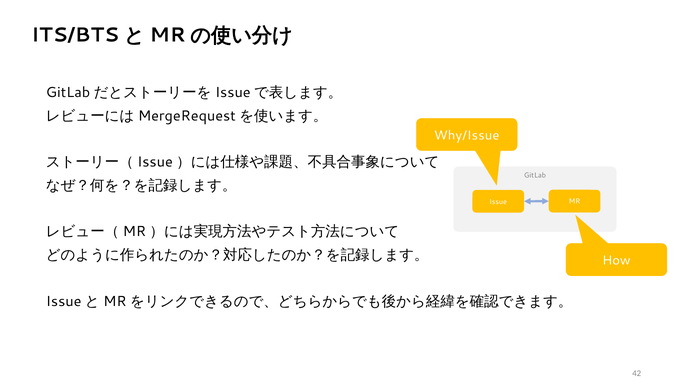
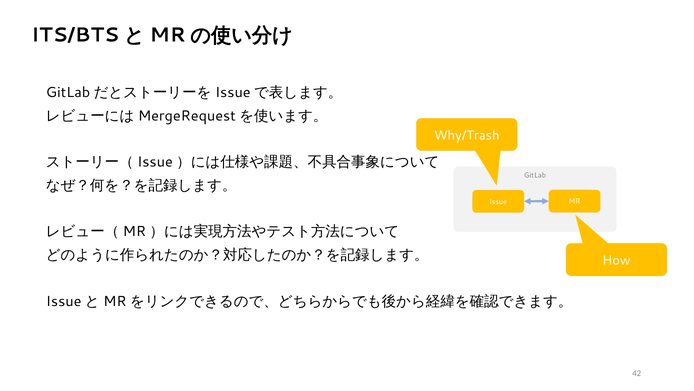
Why/Issue: Why/Issue -> Why/Trash (467, 135)
